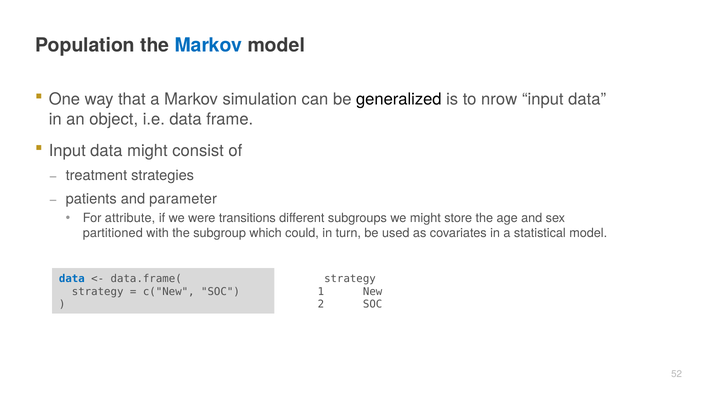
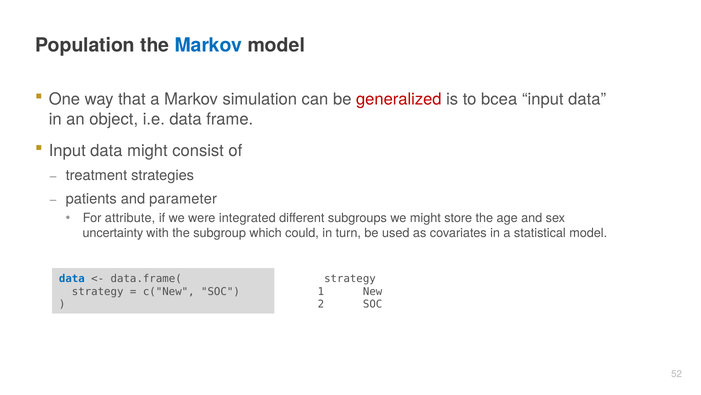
generalized colour: black -> red (399, 99)
nrow: nrow -> bcea (499, 99)
transitions: transitions -> integrated (247, 218)
partitioned: partitioned -> uncertainty (113, 233)
